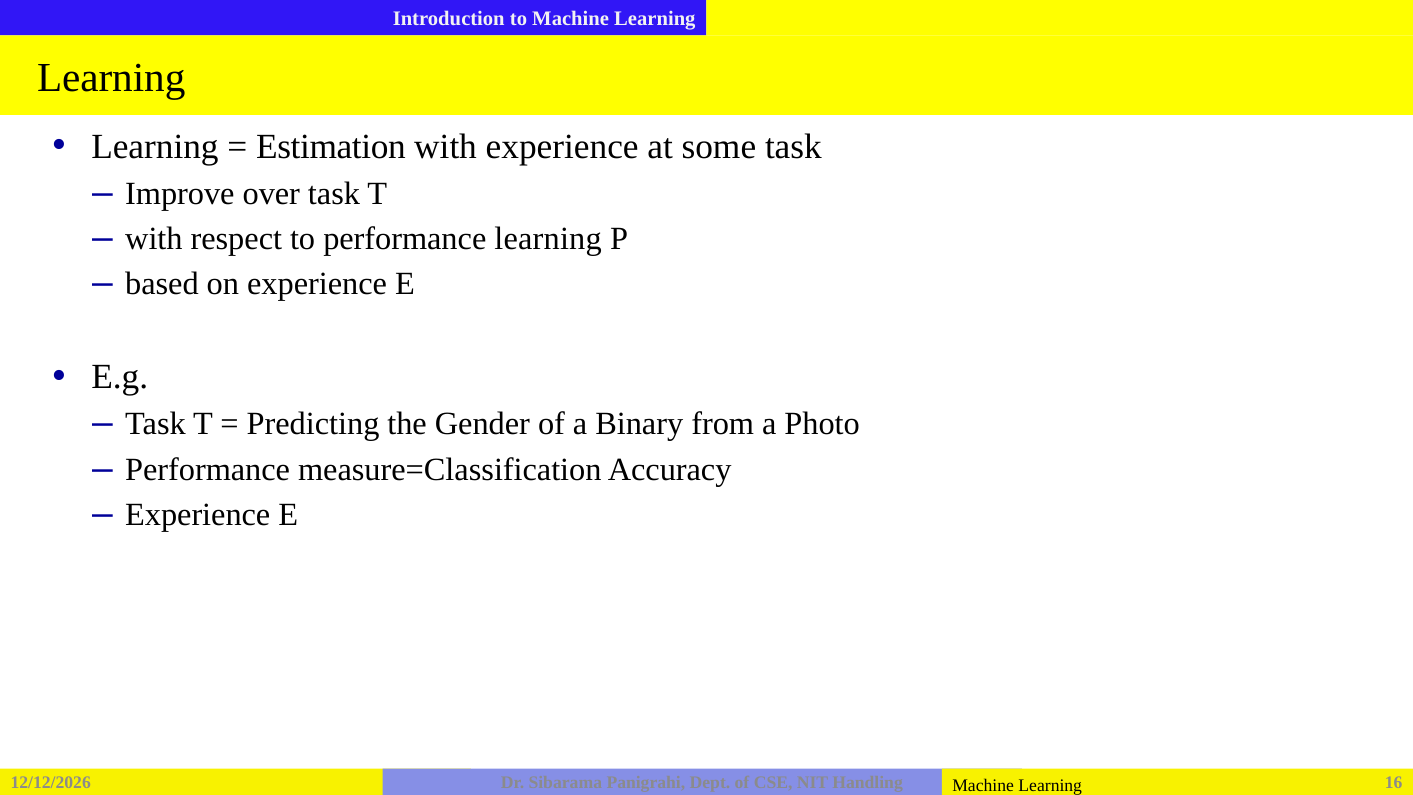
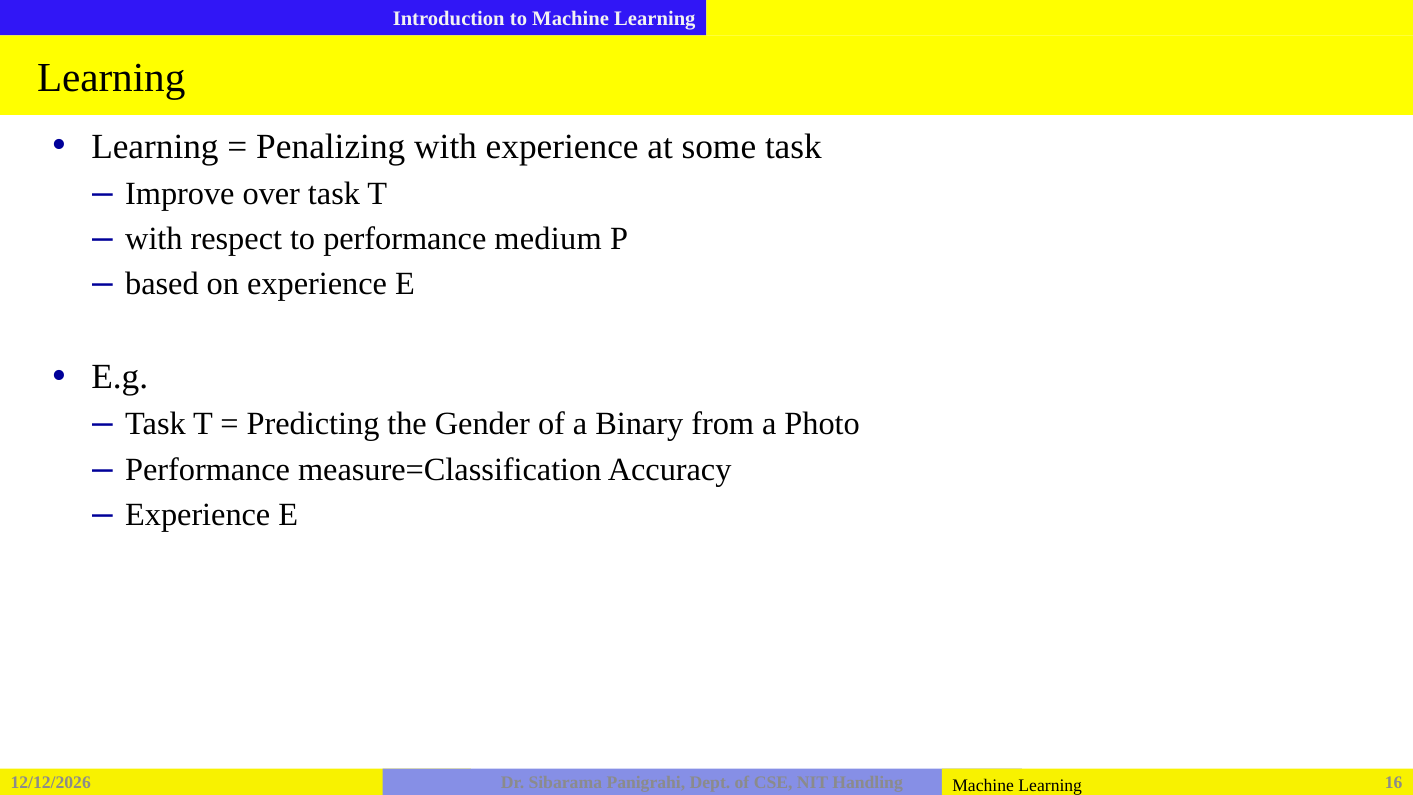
Estimation: Estimation -> Penalizing (331, 146)
performance learning: learning -> medium (548, 239)
